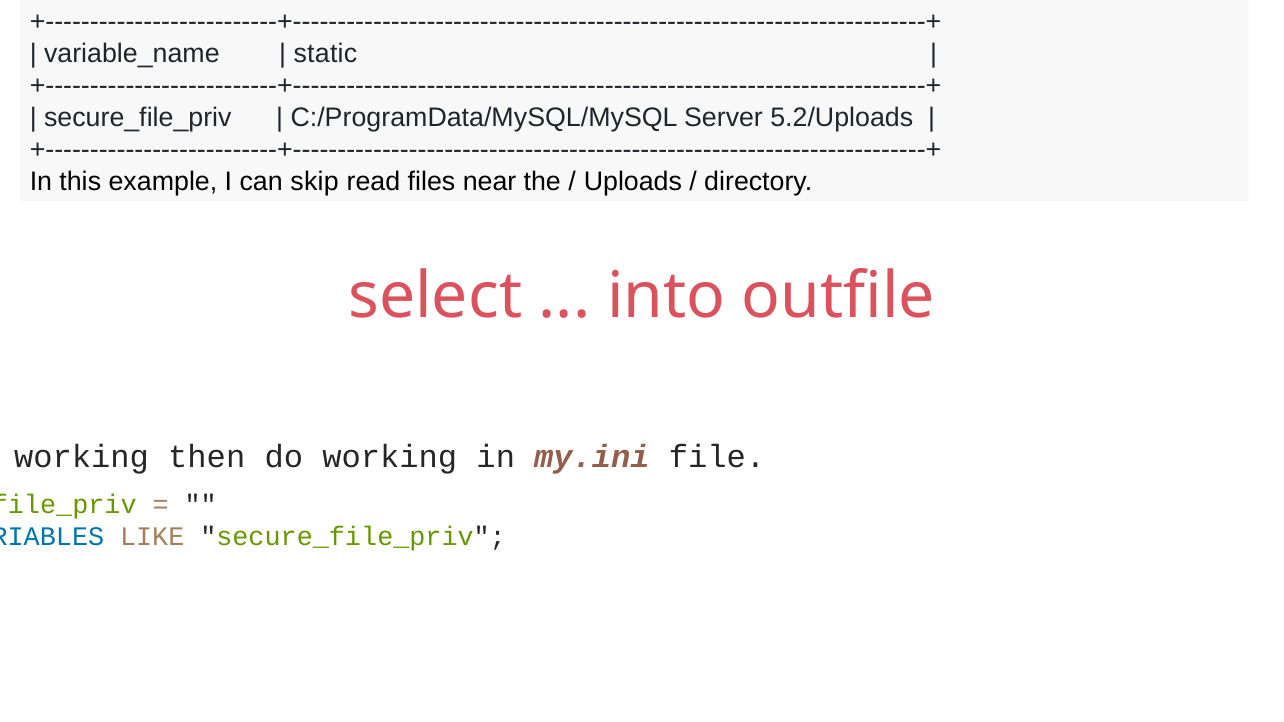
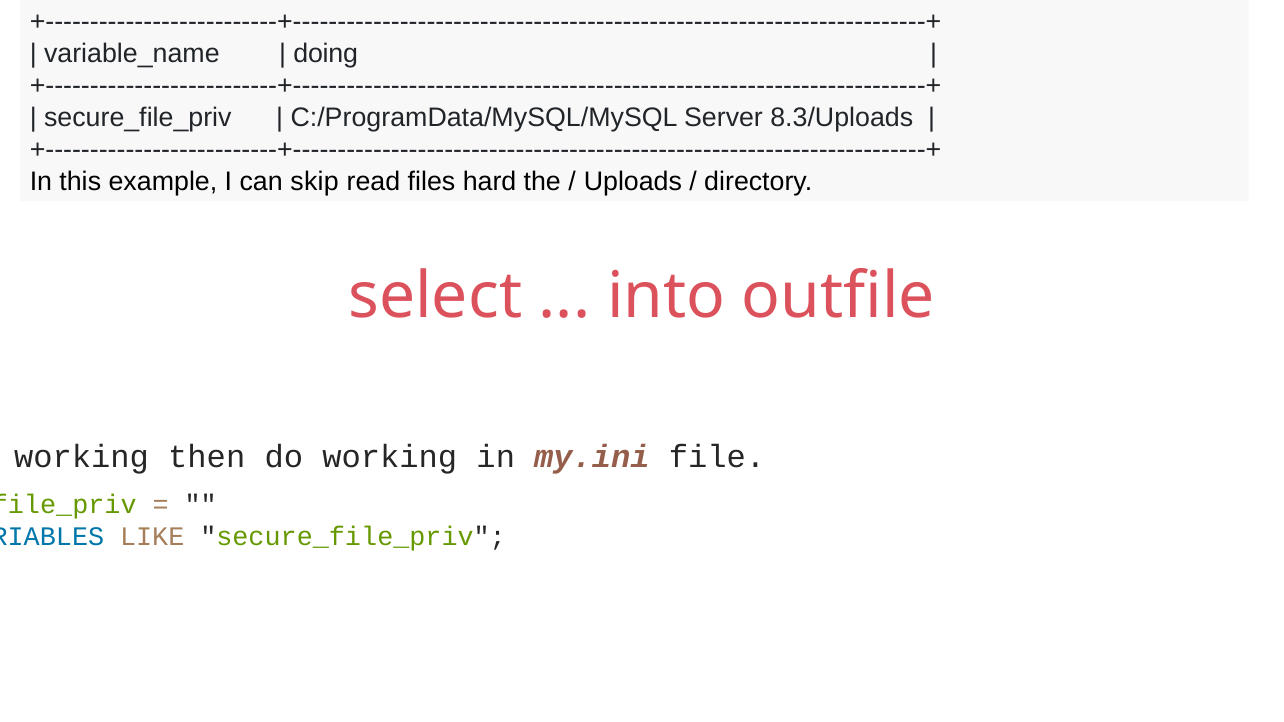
static: static -> doing (326, 54)
5.2/Uploads: 5.2/Uploads -> 8.3/Uploads (842, 118)
near: near -> hard (490, 182)
